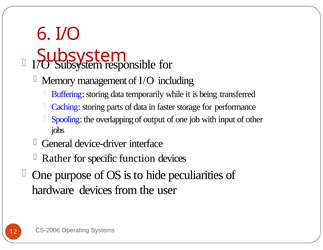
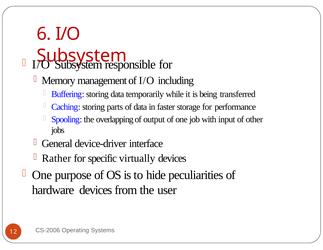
function: function -> virtually (137, 158)
